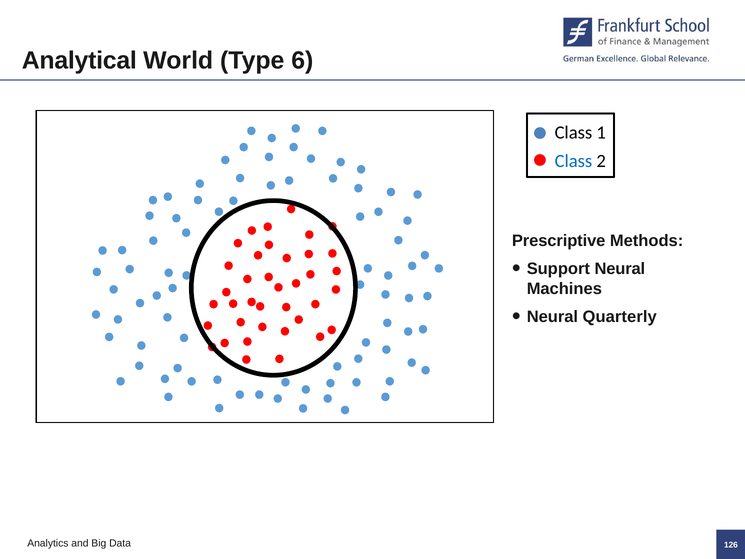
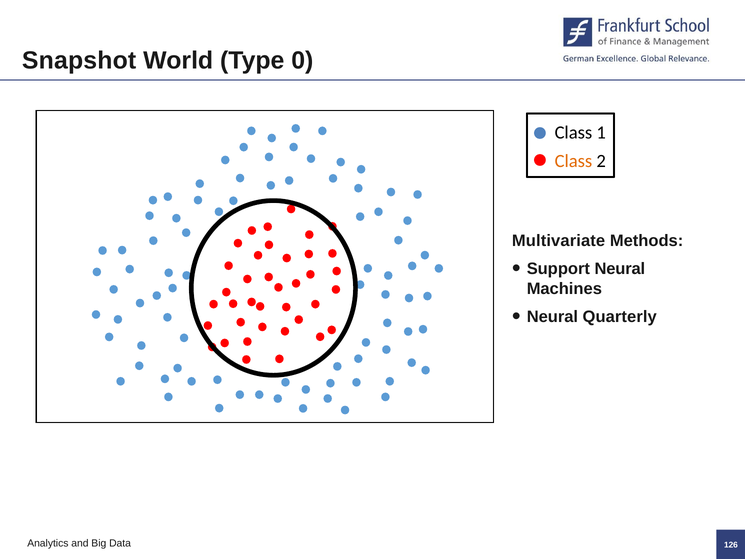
Analytical: Analytical -> Snapshot (79, 61)
6: 6 -> 0 (302, 61)
Class colour: blue -> orange (573, 161)
Prescriptive: Prescriptive -> Multivariate (559, 241)
